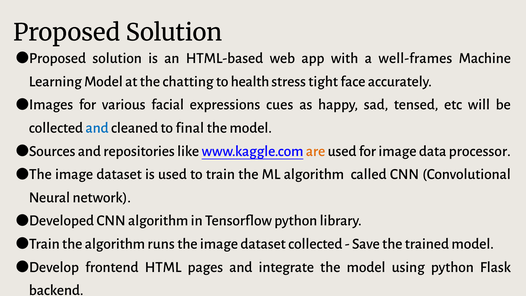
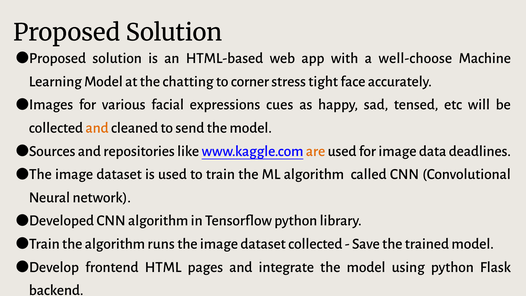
well-frames: well-frames -> well-choose (415, 58)
health: health -> corner (250, 81)
and colour: blue -> orange (97, 128)
final: final -> send (190, 128)
processor: processor -> deadlines (480, 151)
